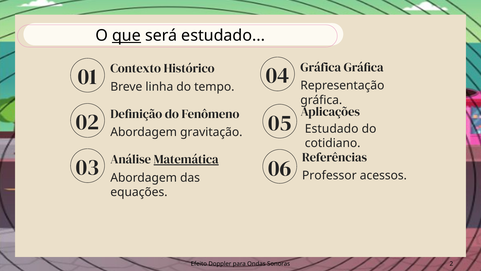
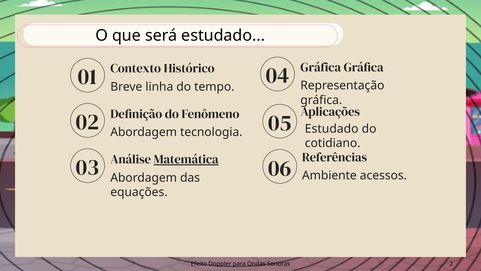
que underline: present -> none (127, 36)
gravitação: gravitação -> tecnologia (211, 132)
Professor: Professor -> Ambiente (329, 175)
